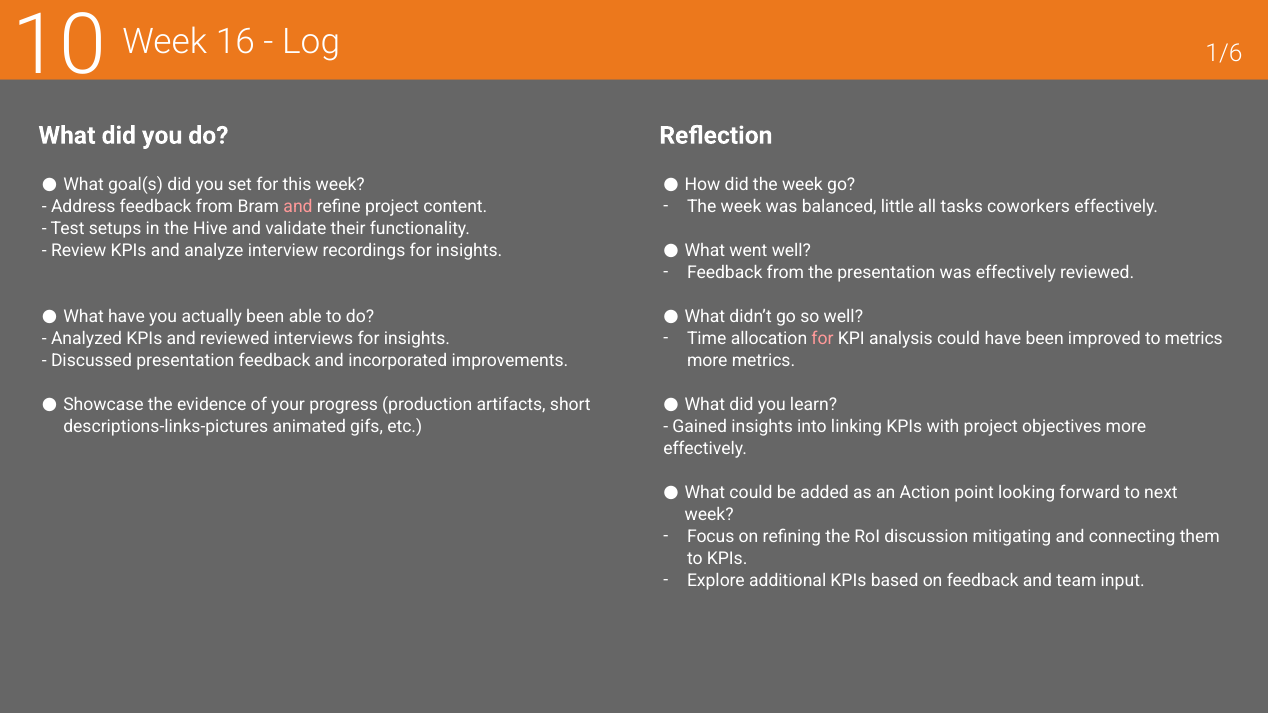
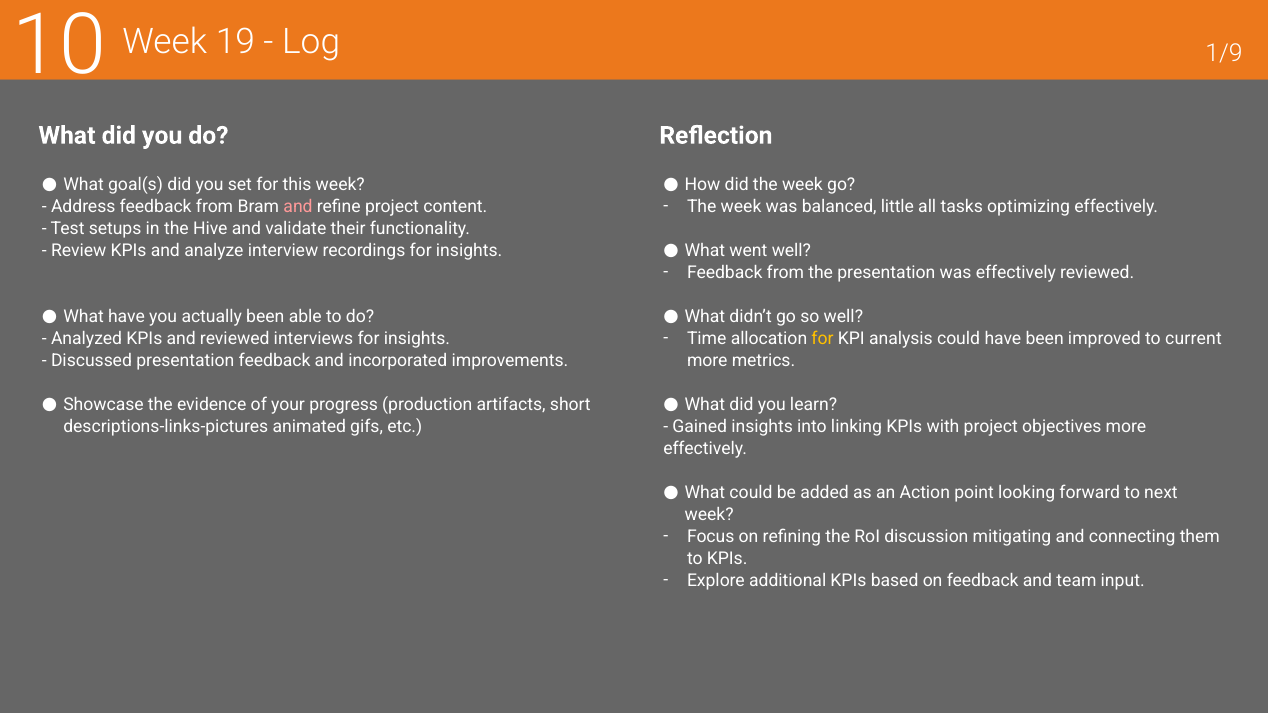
16: 16 -> 19 (235, 42)
1/6: 1/6 -> 1/9 (1224, 54)
coworkers: coworkers -> optimizing (1029, 207)
for colour: pink -> yellow (822, 339)
to metrics: metrics -> current (1194, 339)
